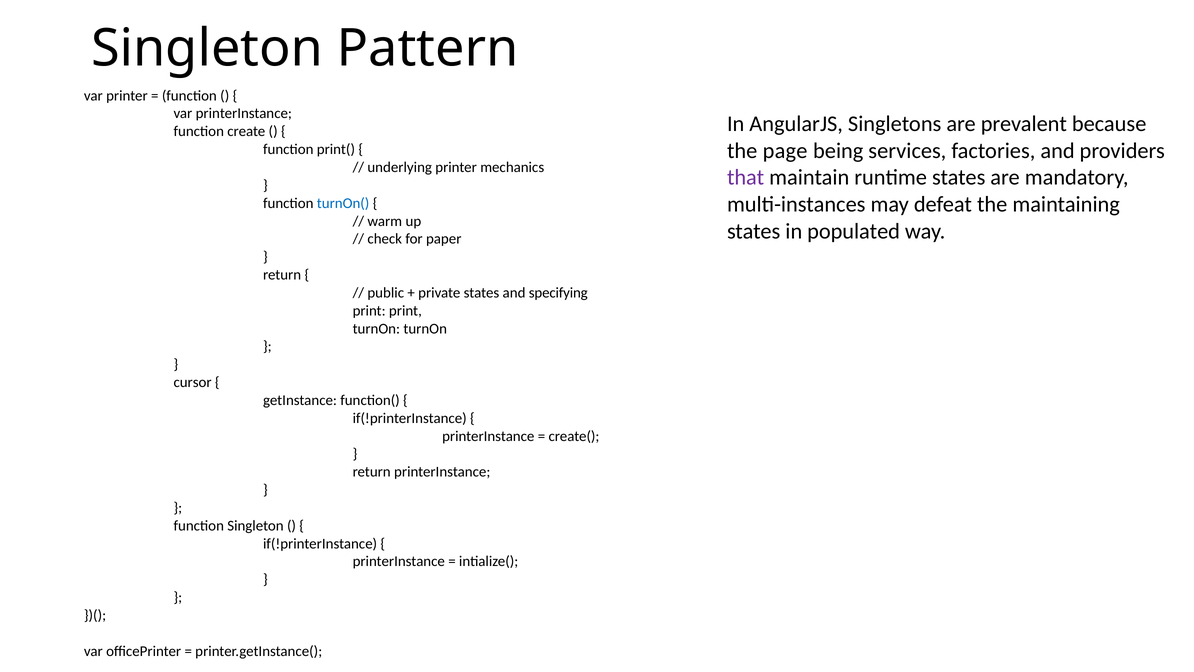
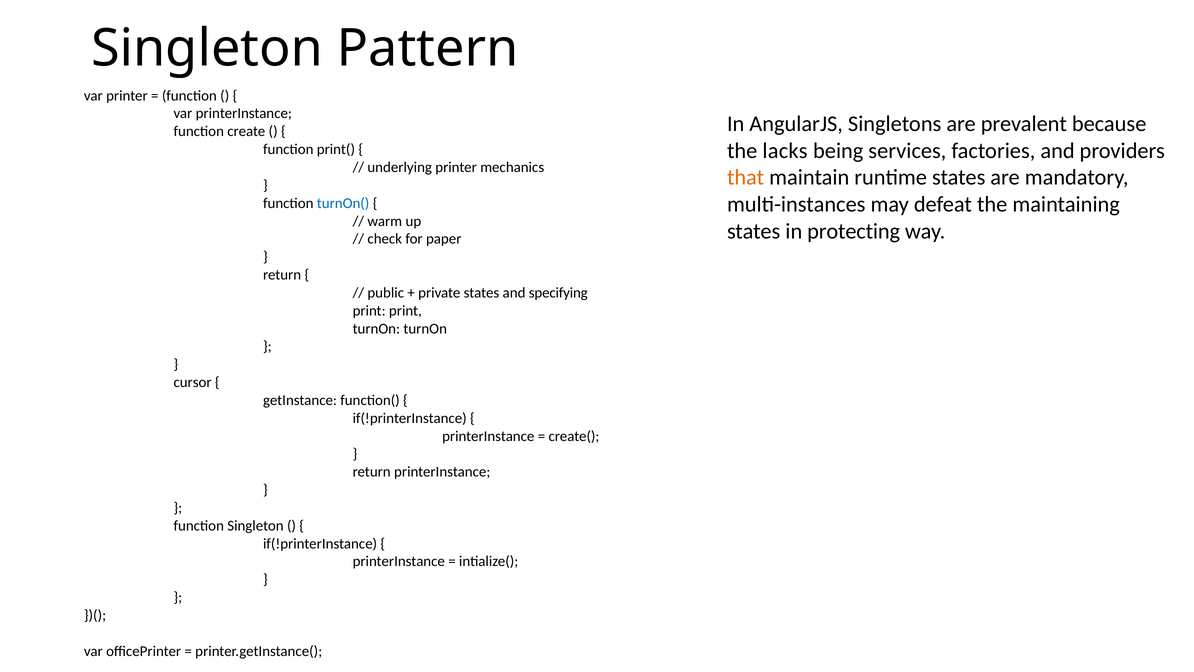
page: page -> lacks (785, 151)
that colour: purple -> orange (746, 177)
populated: populated -> protecting (854, 231)
